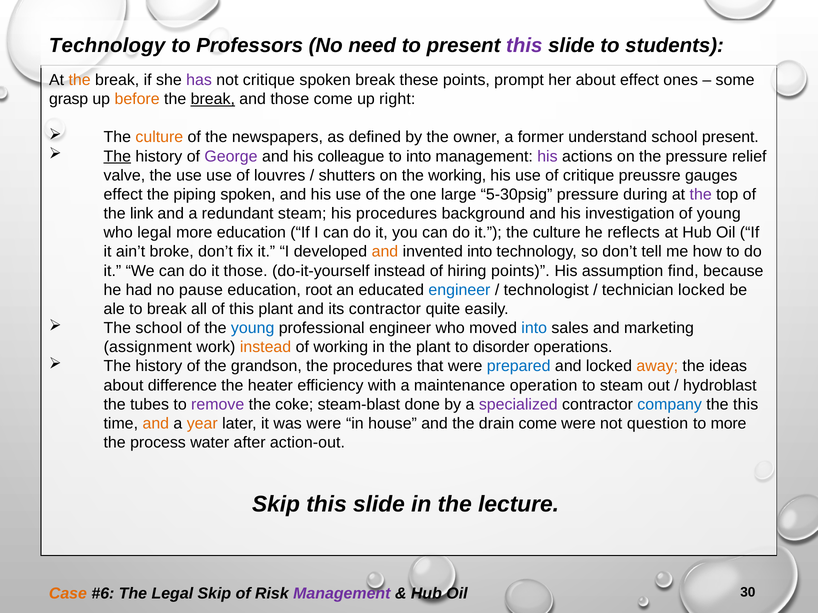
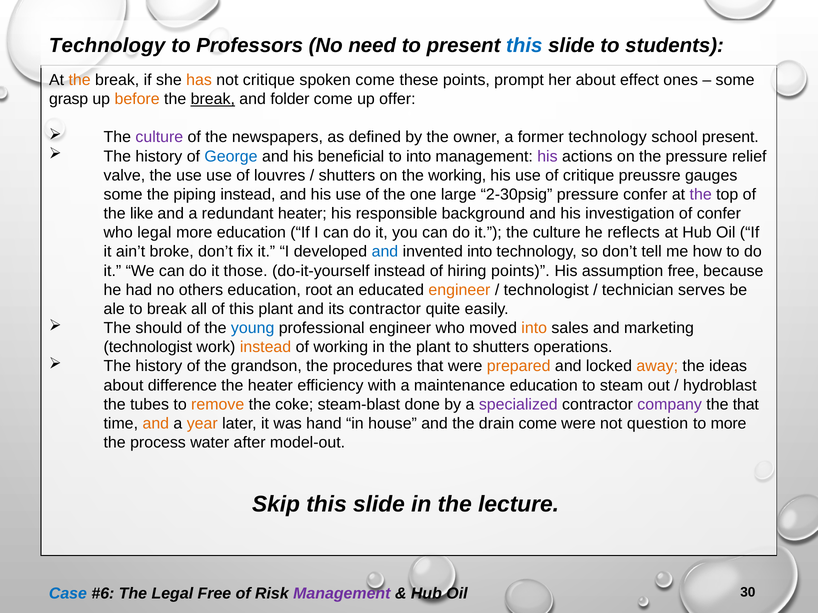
this colour: purple -> blue (524, 46)
has colour: purple -> orange (199, 80)
spoken break: break -> come (375, 80)
and those: those -> folder (290, 99)
right: right -> offer (397, 99)
culture colour: orange -> purple (159, 137)
former understand: understand -> technology (608, 137)
The underline: present -> none (117, 156)
George colour: purple -> blue (231, 156)
colleague: colleague -> beneficial (351, 156)
effect: effect -> some (123, 195)
piping spoken: spoken -> instead (248, 195)
5-30psig: 5-30psig -> 2-30psig (517, 195)
pressure during: during -> confer (645, 195)
link: link -> like (142, 214)
redundant steam: steam -> heater (302, 214)
his procedures: procedures -> responsible (397, 214)
of young: young -> confer (719, 214)
and colour: orange -> blue (385, 252)
assumption find: find -> free (683, 271)
pause: pause -> others (201, 290)
engineer colour: blue -> orange (459, 290)
technician locked: locked -> serves (702, 290)
The school: school -> should (159, 328)
into colour: blue -> orange (534, 328)
assignment: assignment -> technologist (148, 347)
to disorder: disorder -> shutters (501, 347)
prepared colour: blue -> orange (519, 367)
maintenance operation: operation -> education (544, 386)
remove colour: purple -> orange (218, 405)
company colour: blue -> purple (670, 405)
the this: this -> that (746, 405)
was were: were -> hand (324, 424)
action-out: action-out -> model-out (308, 443)
Case colour: orange -> blue (68, 594)
Legal Skip: Skip -> Free (214, 594)
